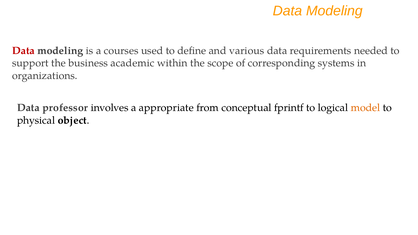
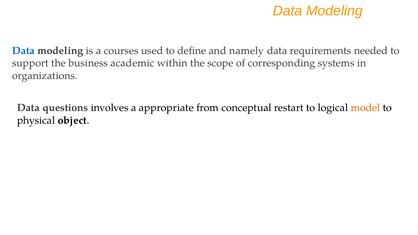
Data colour: red -> blue (24, 51)
various: various -> namely (247, 51)
professor: professor -> questions (65, 108)
fprintf: fprintf -> restart (289, 108)
